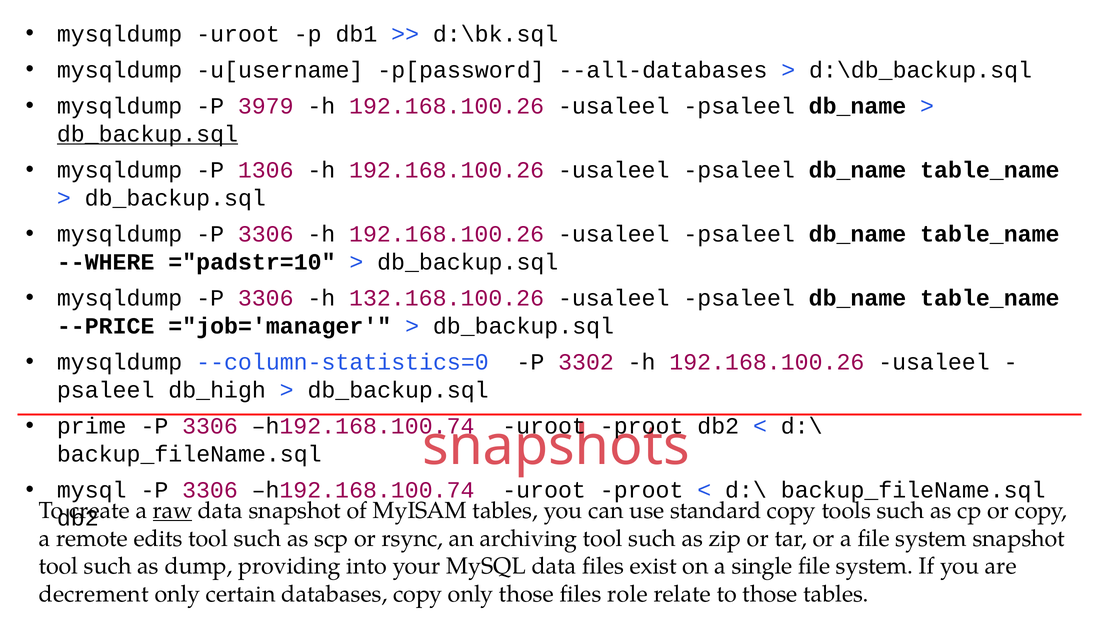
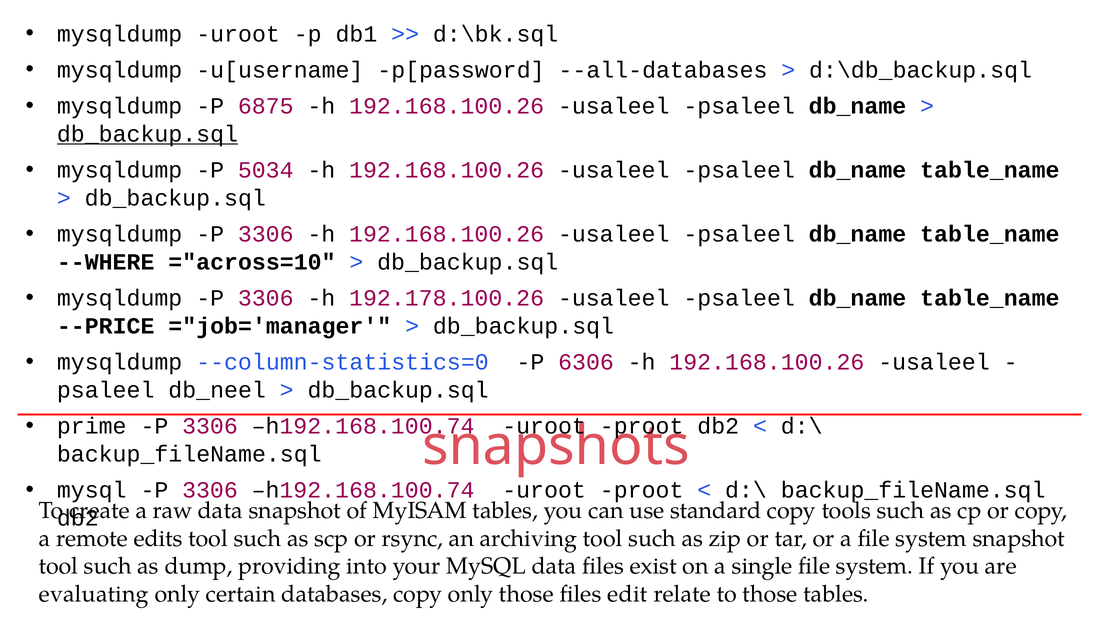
3979: 3979 -> 6875 (266, 106)
1306: 1306 -> 5034 (266, 170)
="padstr=10: ="padstr=10 -> ="across=10 (252, 262)
132.168.100.26: 132.168.100.26 -> 192.178.100.26 (447, 298)
3302: 3302 -> 6306 (586, 362)
db_high: db_high -> db_neel (217, 390)
raw underline: present -> none (173, 510)
decrement: decrement -> evaluating (94, 594)
role: role -> edit (627, 594)
